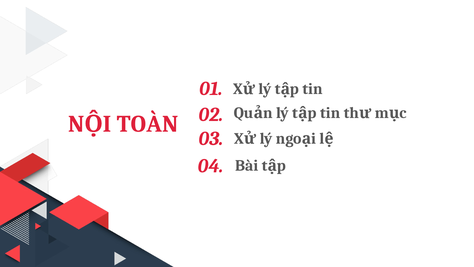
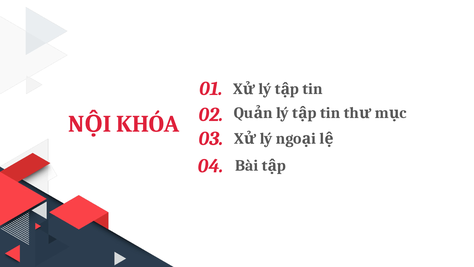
TOÀN: TOÀN -> KHÓA (148, 124)
